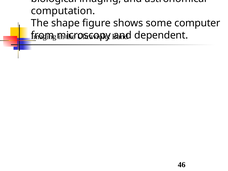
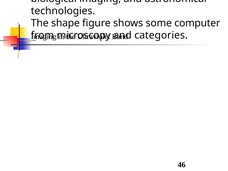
computation: computation -> technologies (63, 11)
dependent: dependent -> categories (161, 35)
